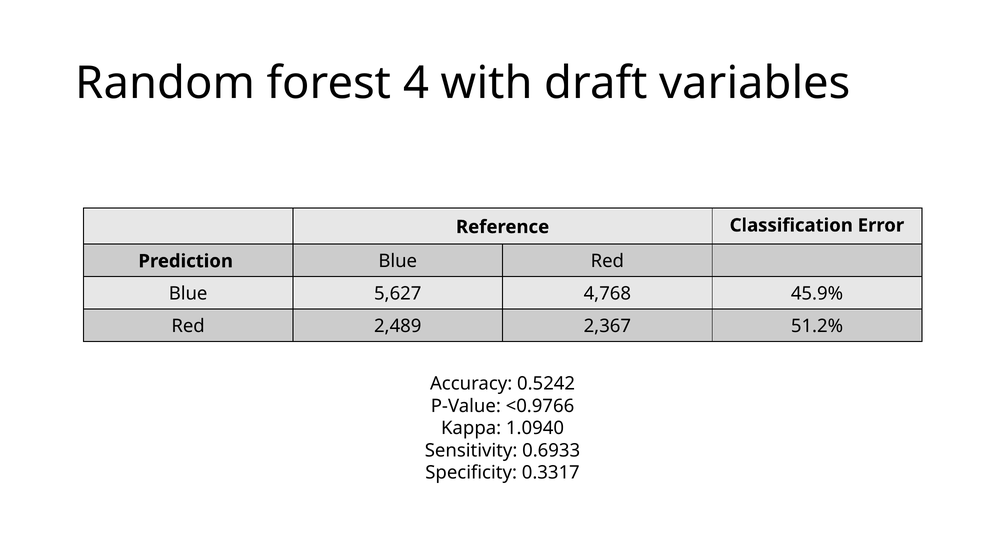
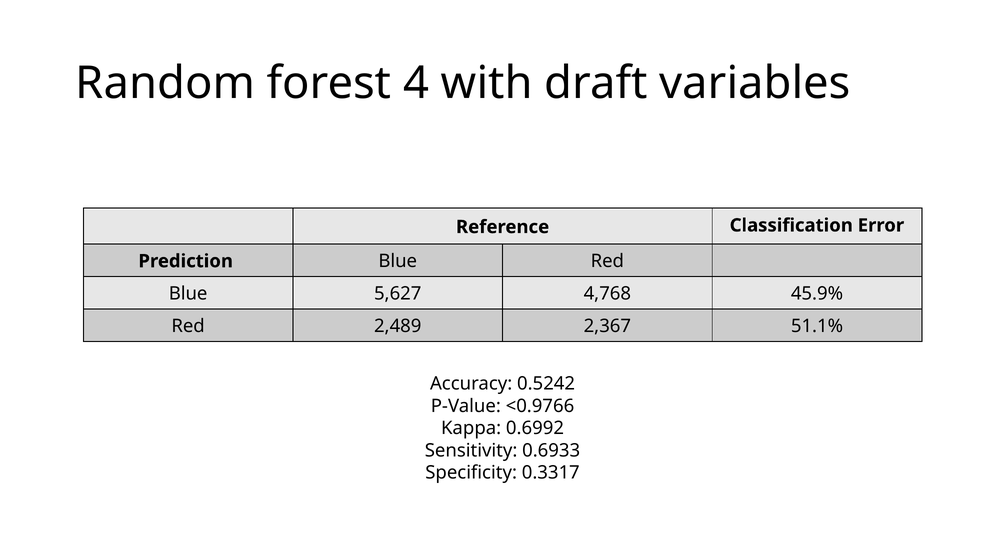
51.2%: 51.2% -> 51.1% (817, 326)
1.0940: 1.0940 -> 0.6992 (535, 428)
